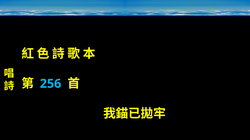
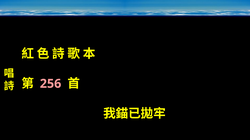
256 colour: light blue -> pink (51, 84)
